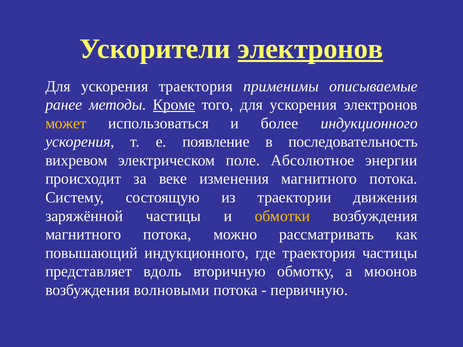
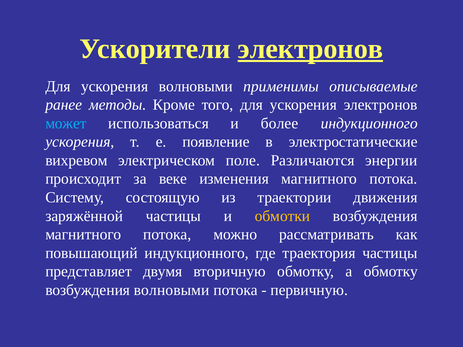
ускорения траектория: траектория -> волновыми (196, 86)
Кроме underline: present -> none (174, 105)
может colour: yellow -> light blue (66, 123)
последовательность: последовательность -> электростатические (353, 142)
Абсолютное: Абсолютное -> Различаются (313, 161)
вдоль: вдоль -> двумя (163, 272)
а мюонов: мюонов -> обмотку (391, 272)
